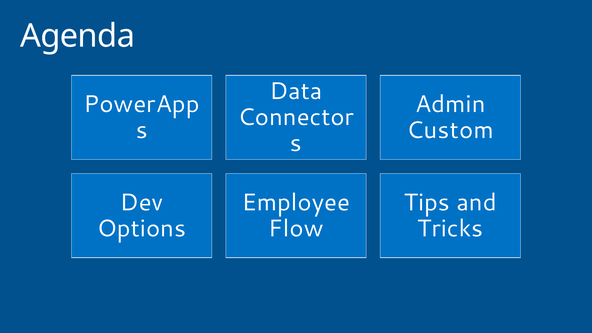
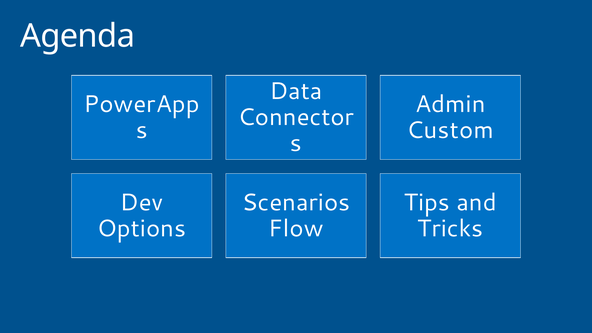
Employee: Employee -> Scenarios (296, 202)
